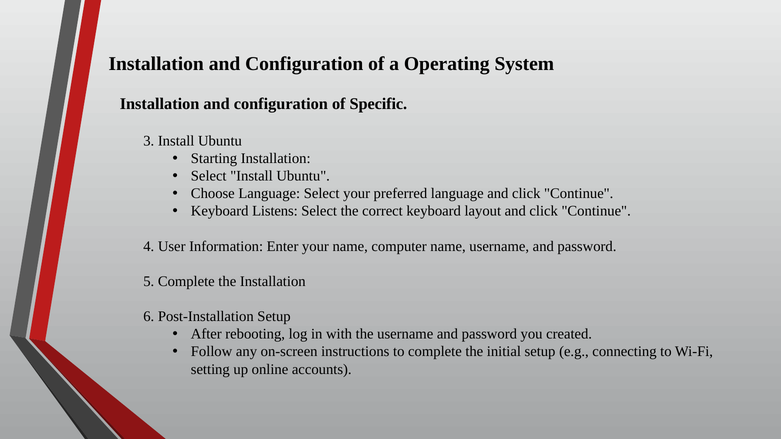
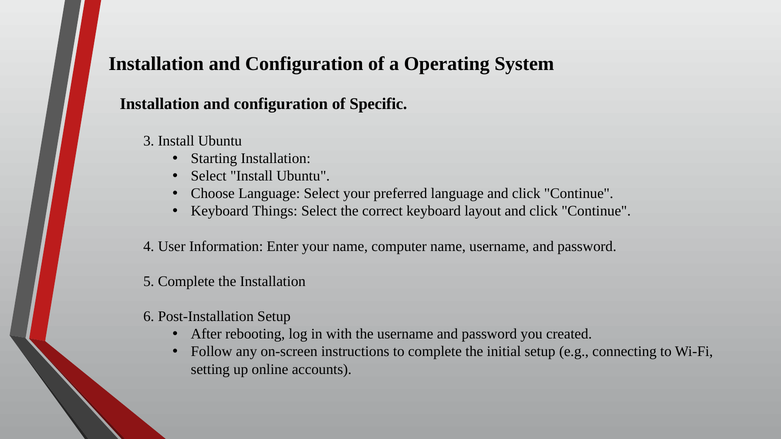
Listens: Listens -> Things (275, 211)
